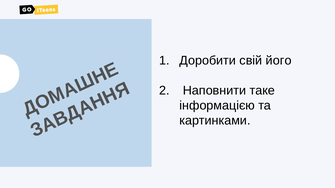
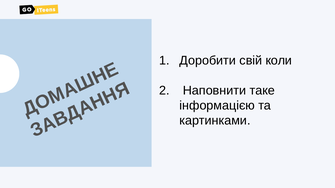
його: його -> коли (279, 61)
